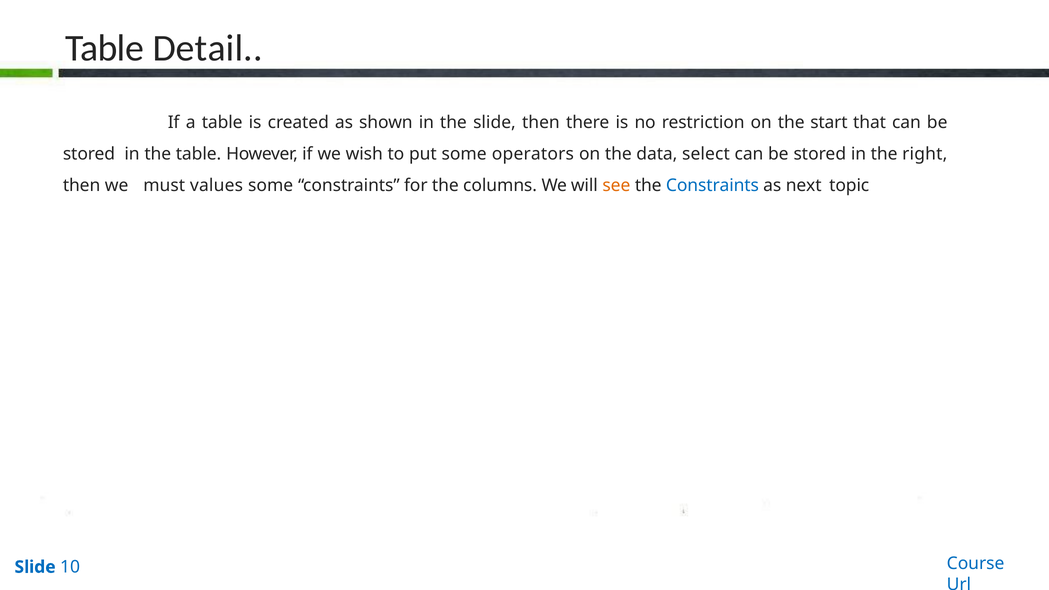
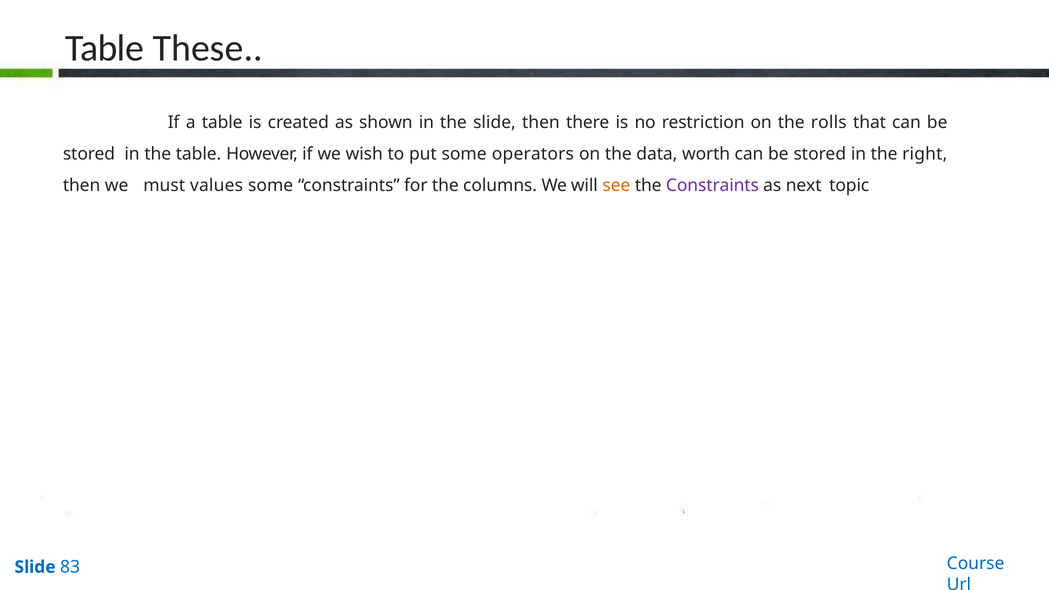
Detail: Detail -> These (208, 48)
start: start -> rolls (829, 123)
select: select -> worth (706, 154)
Constraints colour: blue -> purple (712, 186)
10: 10 -> 83 (70, 567)
